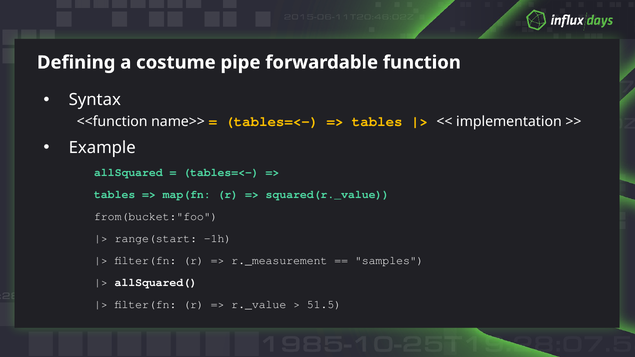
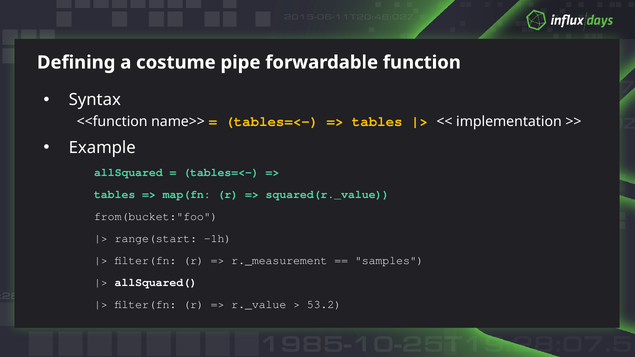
51.5: 51.5 -> 53.2 (324, 305)
